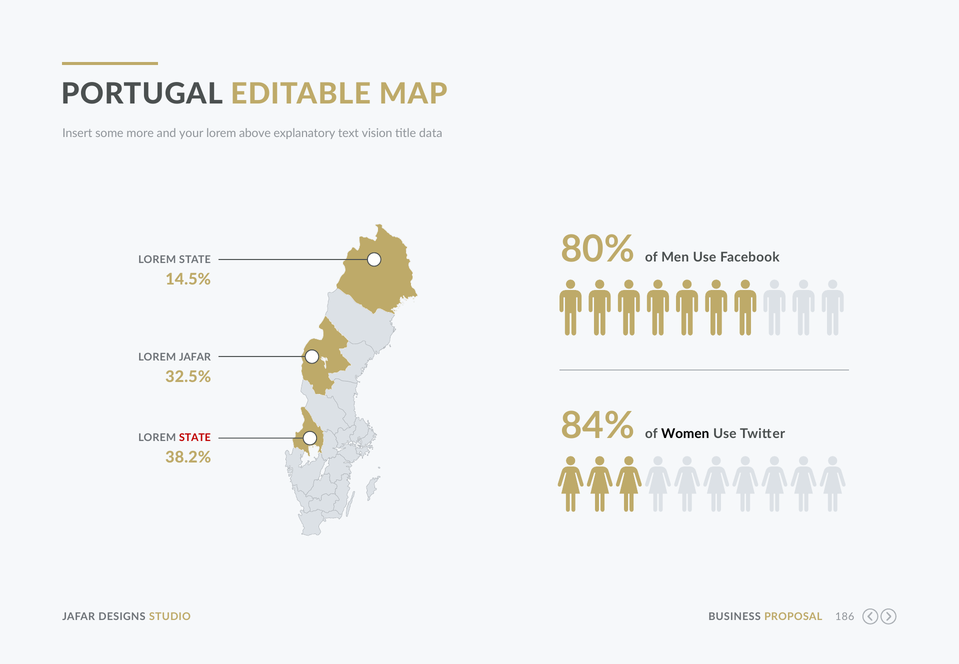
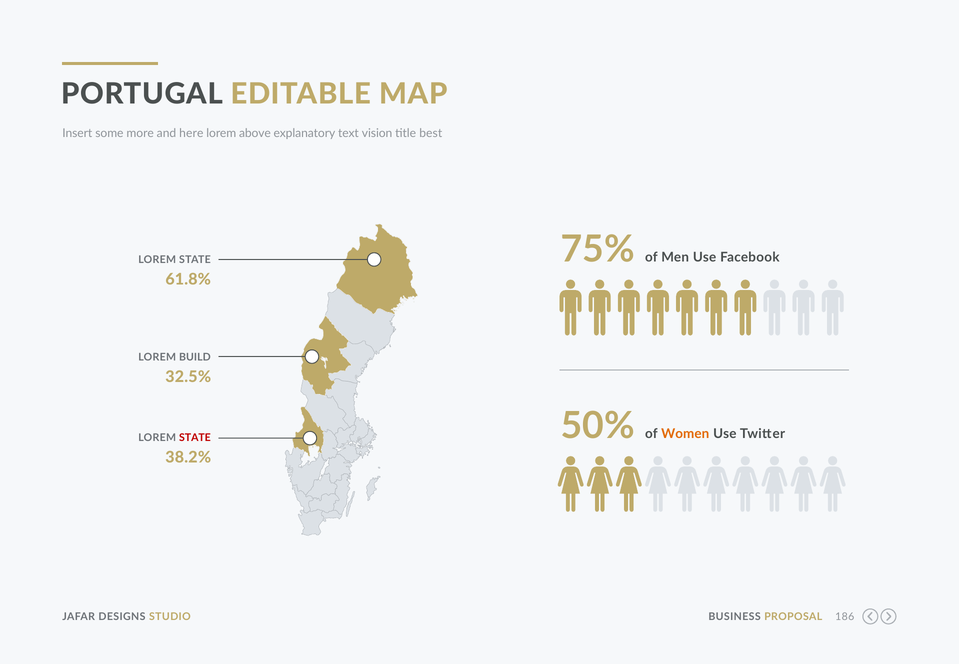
your: your -> here (191, 133)
data: data -> best (431, 133)
80%: 80% -> 75% (598, 249)
14.5%: 14.5% -> 61.8% (188, 279)
LOREM JAFAR: JAFAR -> BUILD (195, 357)
84%: 84% -> 50% (598, 426)
Women colour: black -> orange (685, 434)
